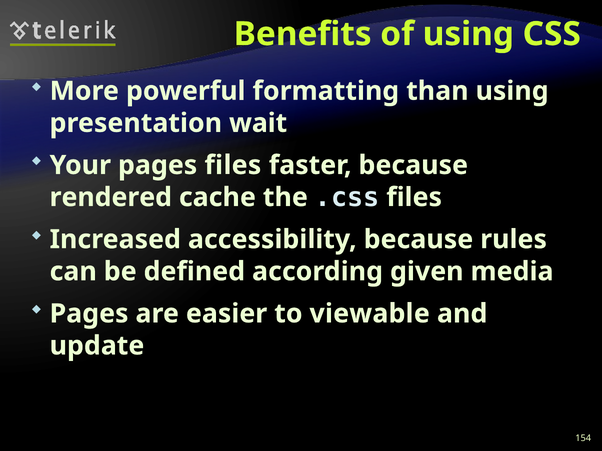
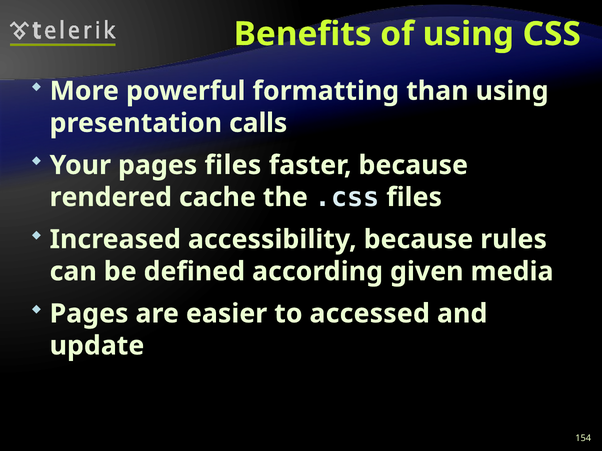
wait: wait -> calls (258, 123)
viewable: viewable -> accessed (370, 314)
